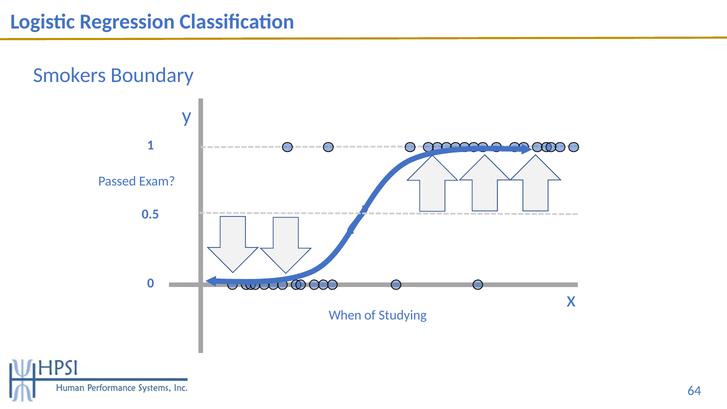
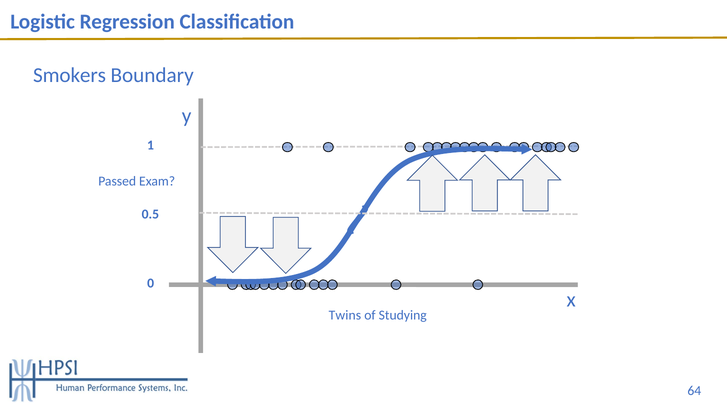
When: When -> Twins (345, 315)
